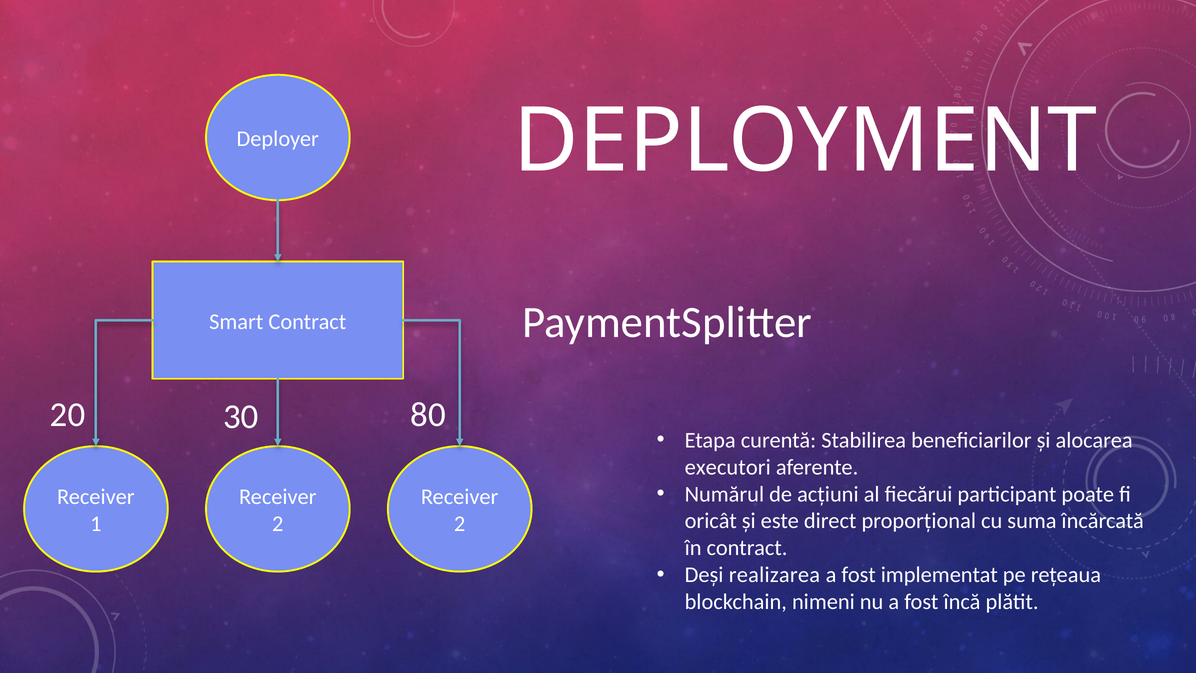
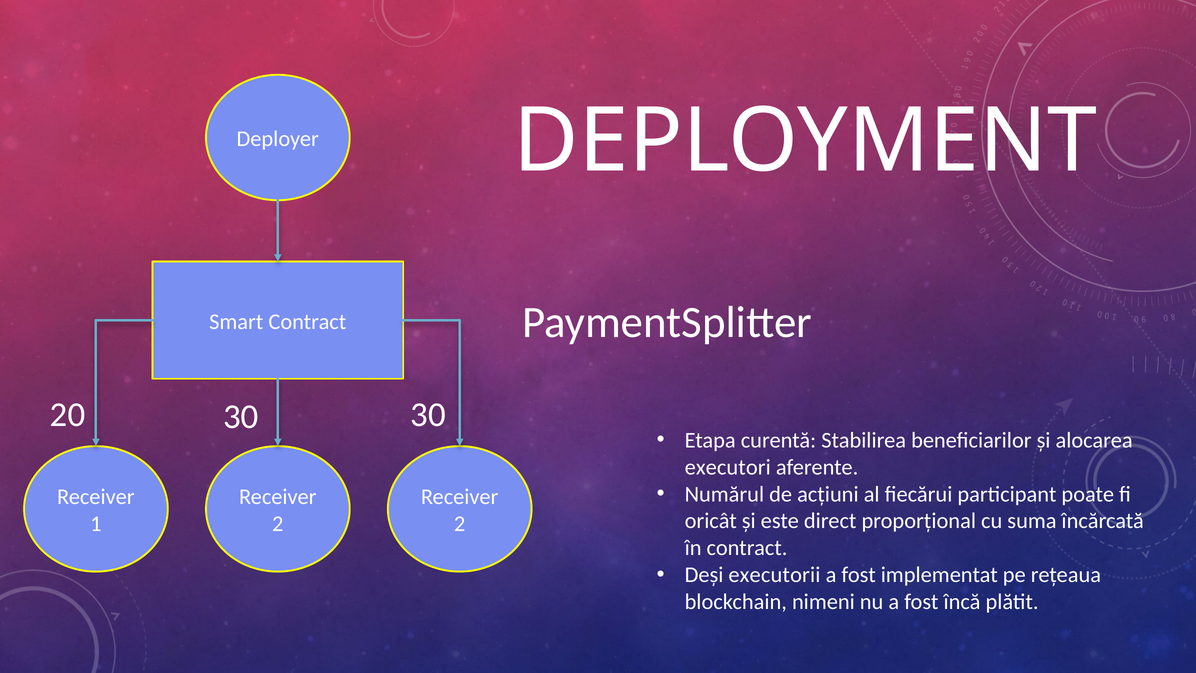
30 80: 80 -> 30 (428, 414)
realizarea: realizarea -> executorii (774, 575)
